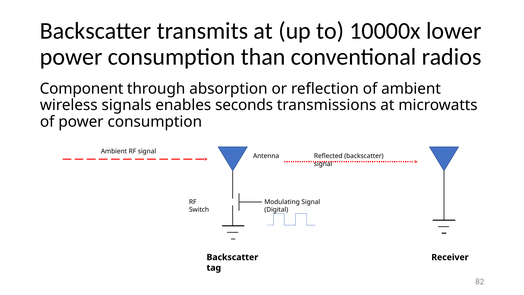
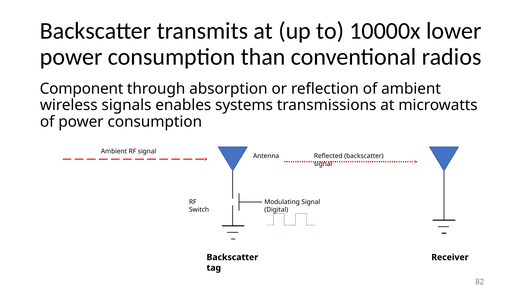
seconds: seconds -> systems (244, 105)
